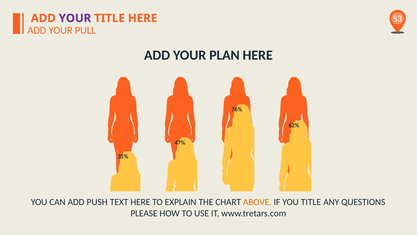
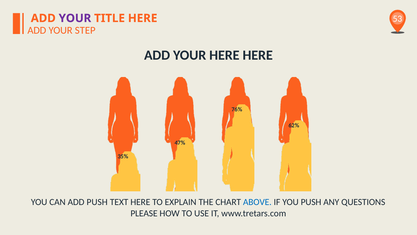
PULL: PULL -> STEP (85, 30)
YOUR PLAN: PLAN -> HERE (224, 55)
ABOVE colour: orange -> blue (257, 202)
YOU TITLE: TITLE -> PUSH (311, 202)
